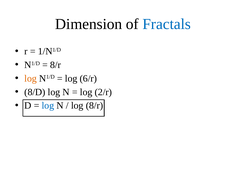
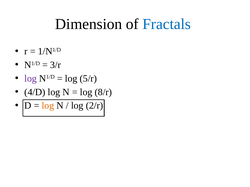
8/r: 8/r -> 3/r (55, 65)
log colour: orange -> purple (31, 79)
6/r: 6/r -> 5/r (88, 79)
8/D: 8/D -> 4/D (35, 92)
2/r: 2/r -> 8/r (103, 92)
log colour: blue -> orange (48, 106)
log 8/r: 8/r -> 2/r (94, 106)
